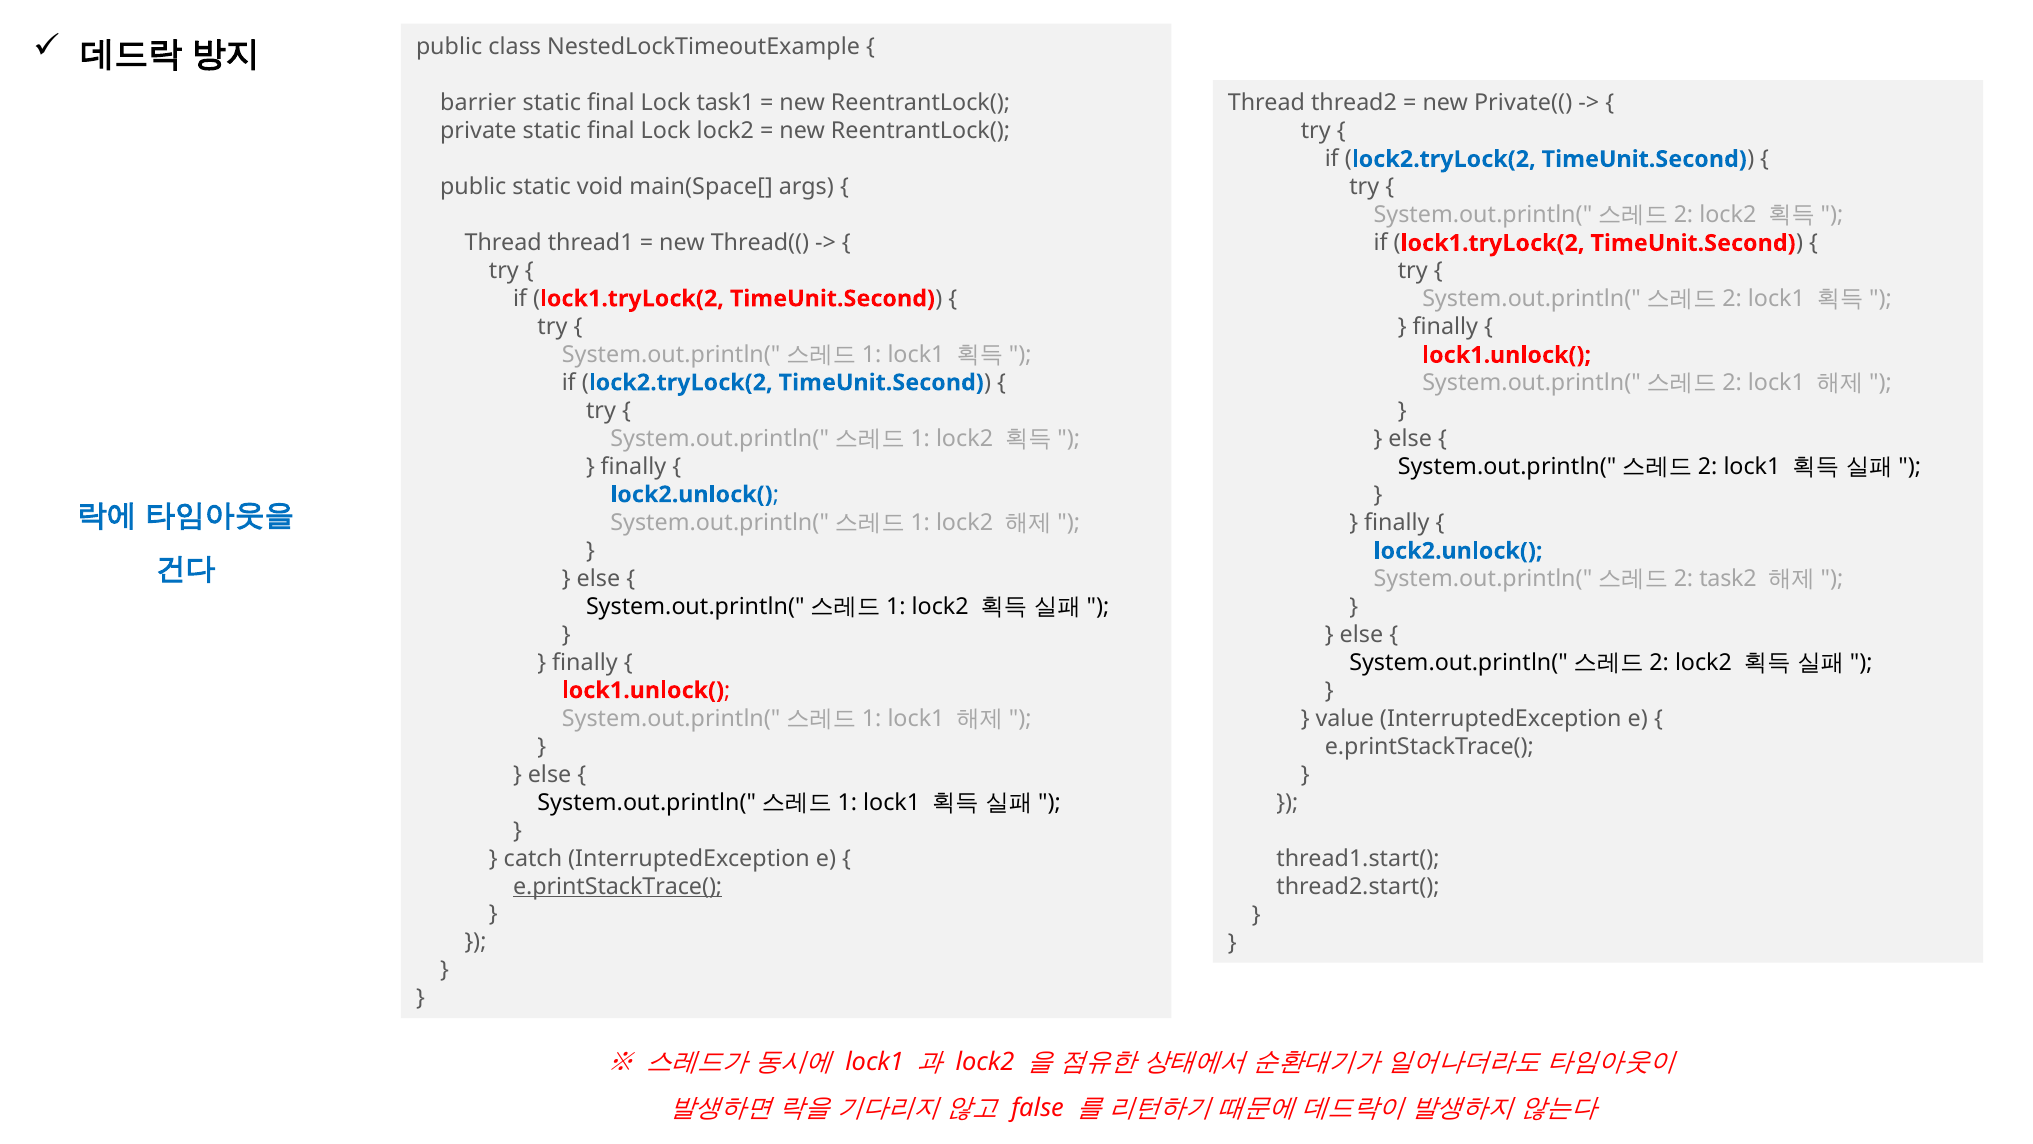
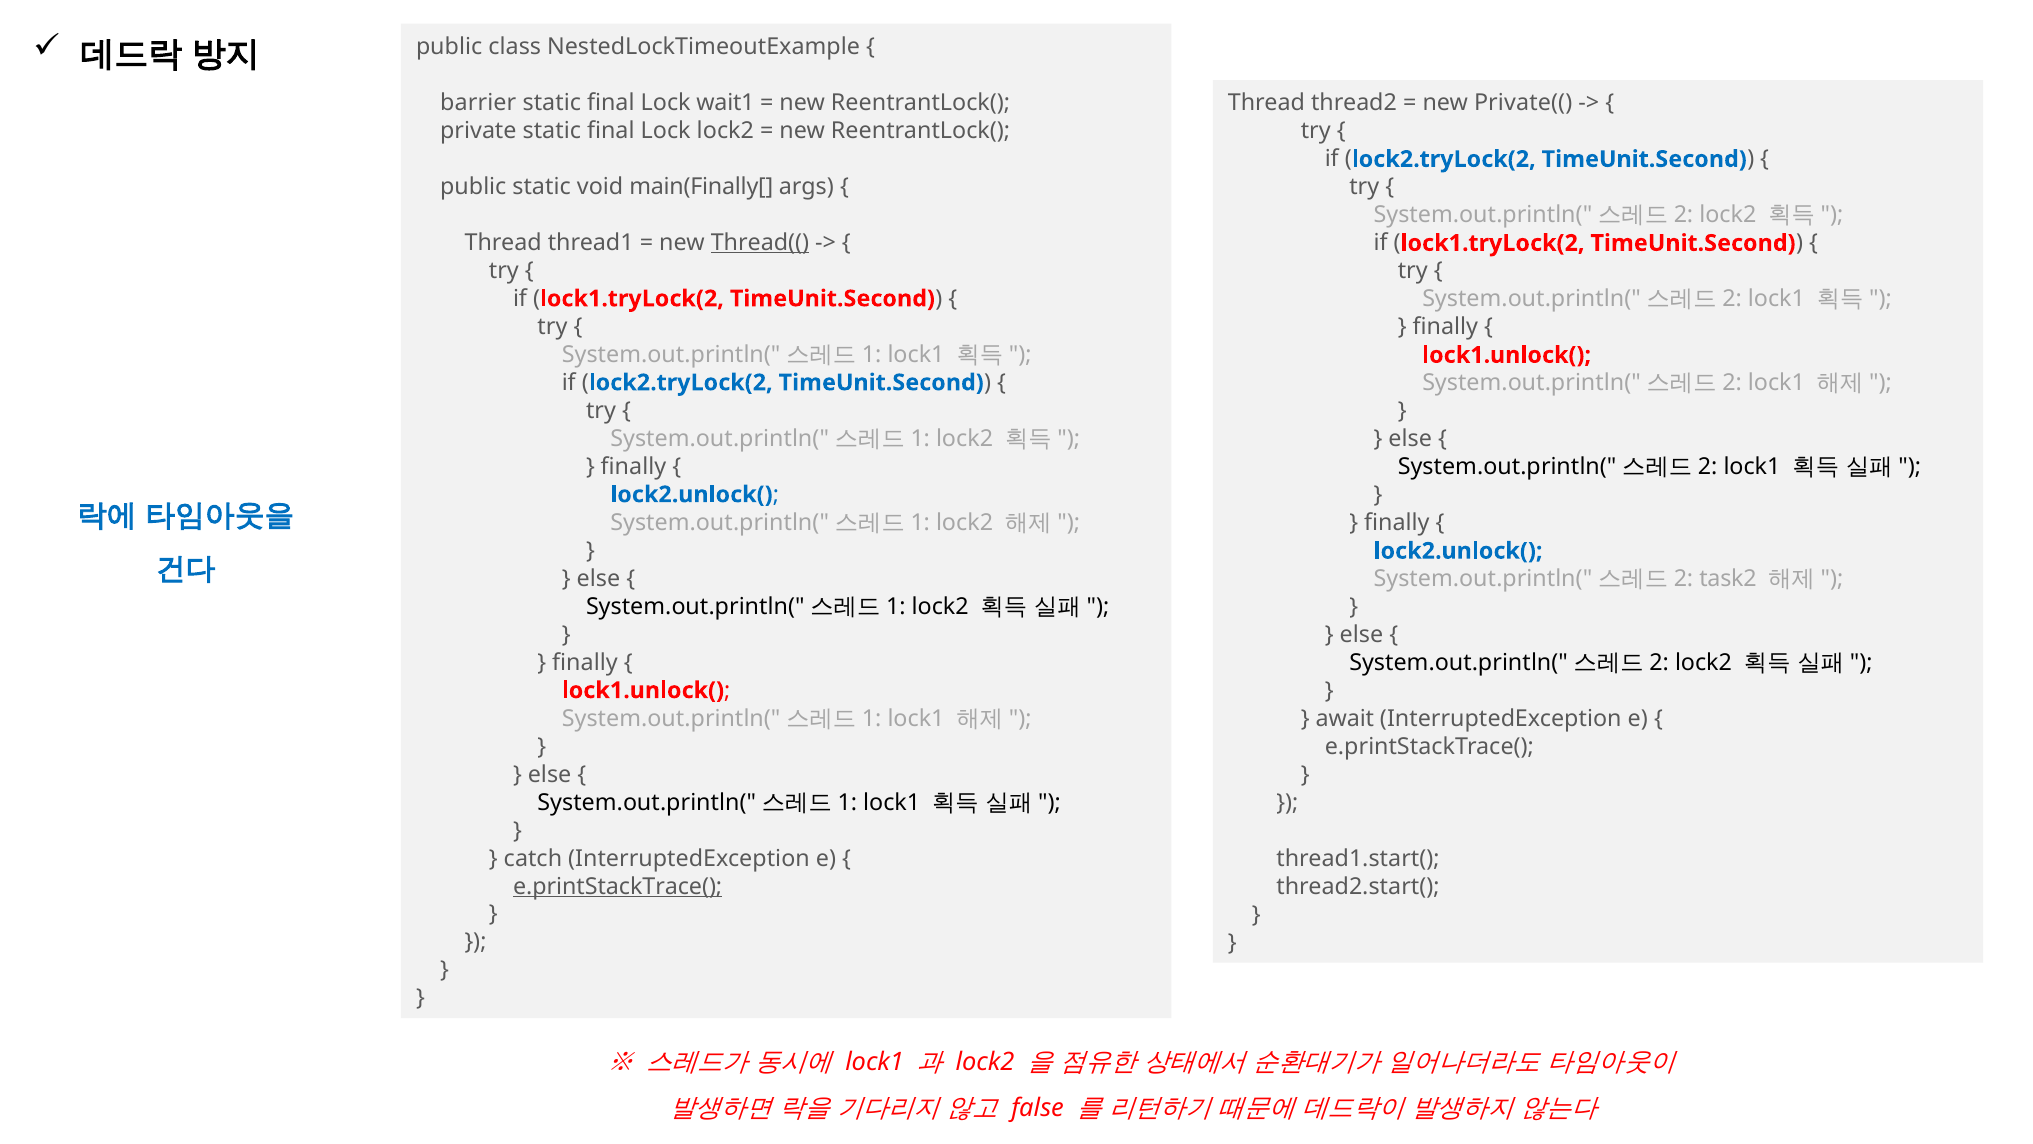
task1: task1 -> wait1 (725, 103)
main(Space[: main(Space[ -> main(Finally[ (701, 187)
Thread(( underline: none -> present (760, 243)
value: value -> await (1345, 719)
